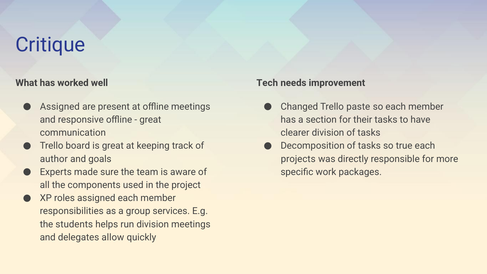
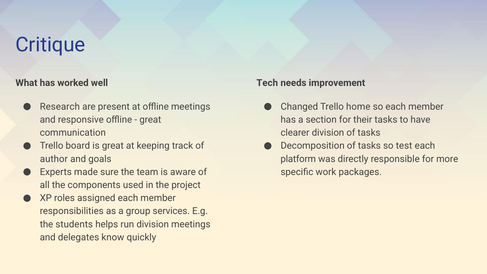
Assigned: Assigned -> Research (60, 107)
paste: paste -> home (358, 107)
true: true -> test (404, 146)
projects: projects -> platform (298, 159)
allow: allow -> know (113, 237)
